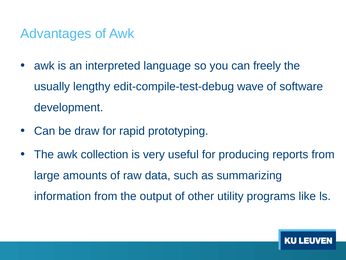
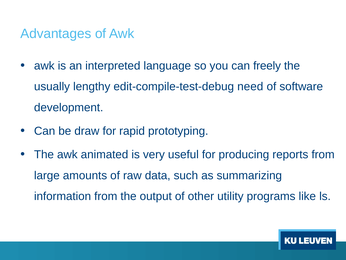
wave: wave -> need (250, 86)
collection: collection -> animated (105, 154)
